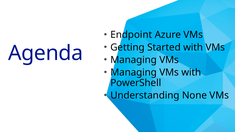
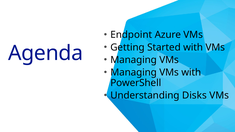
None: None -> Disks (194, 96)
